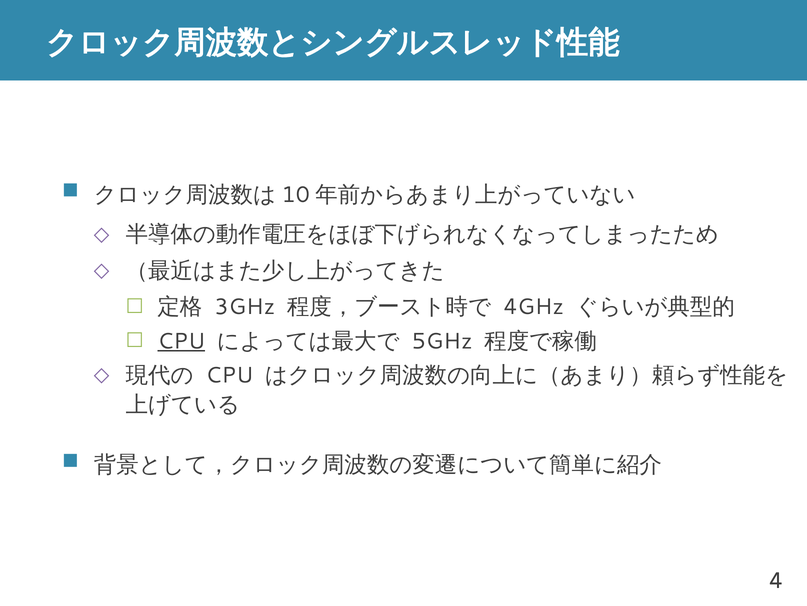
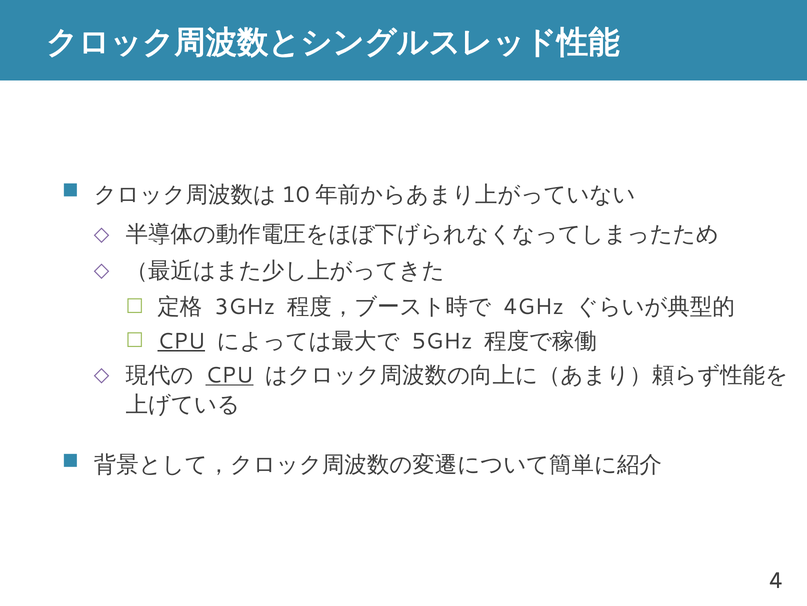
CPU underline: none -> present (229, 375)
